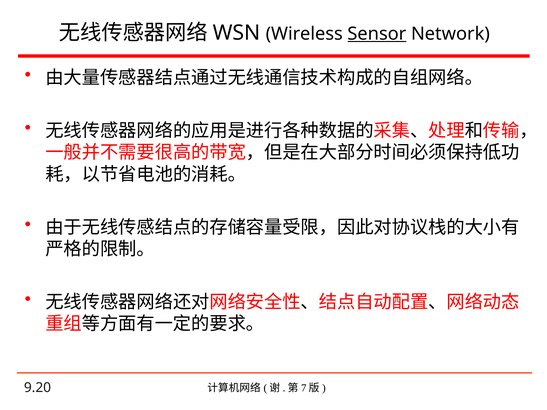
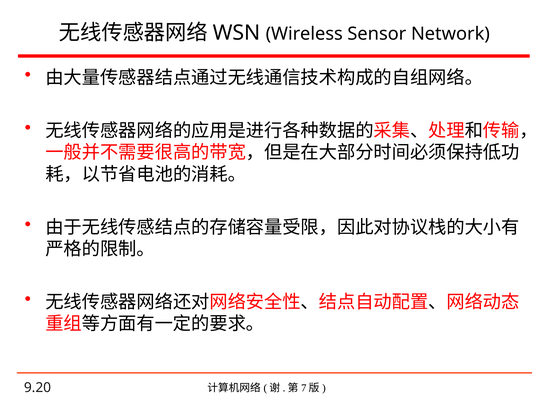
Sensor underline: present -> none (377, 34)
